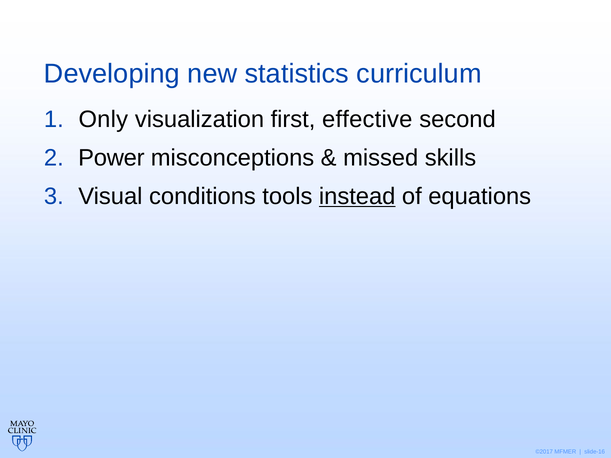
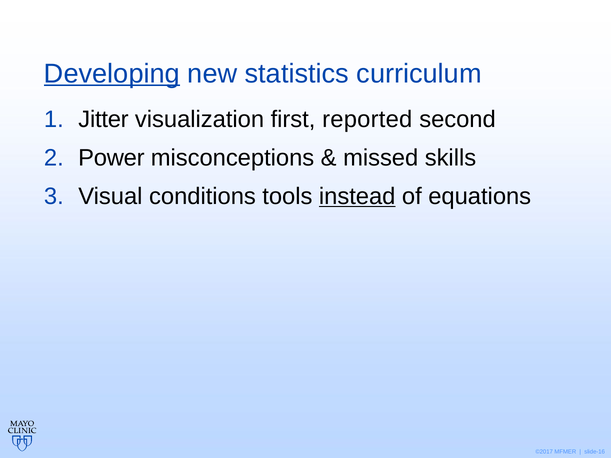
Developing underline: none -> present (112, 74)
Only: Only -> Jitter (104, 120)
effective: effective -> reported (367, 120)
